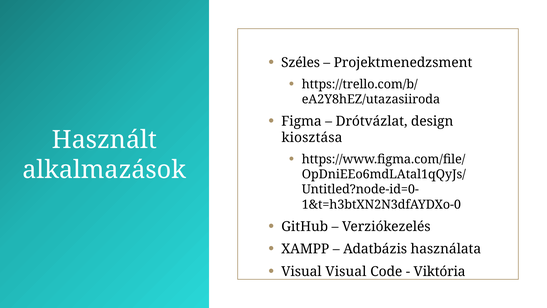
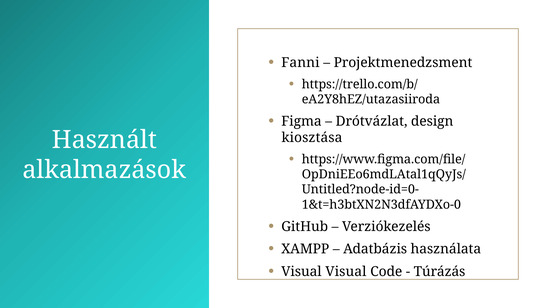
Széles: Széles -> Fanni (300, 63)
Viktória: Viktória -> Túrázás (439, 271)
